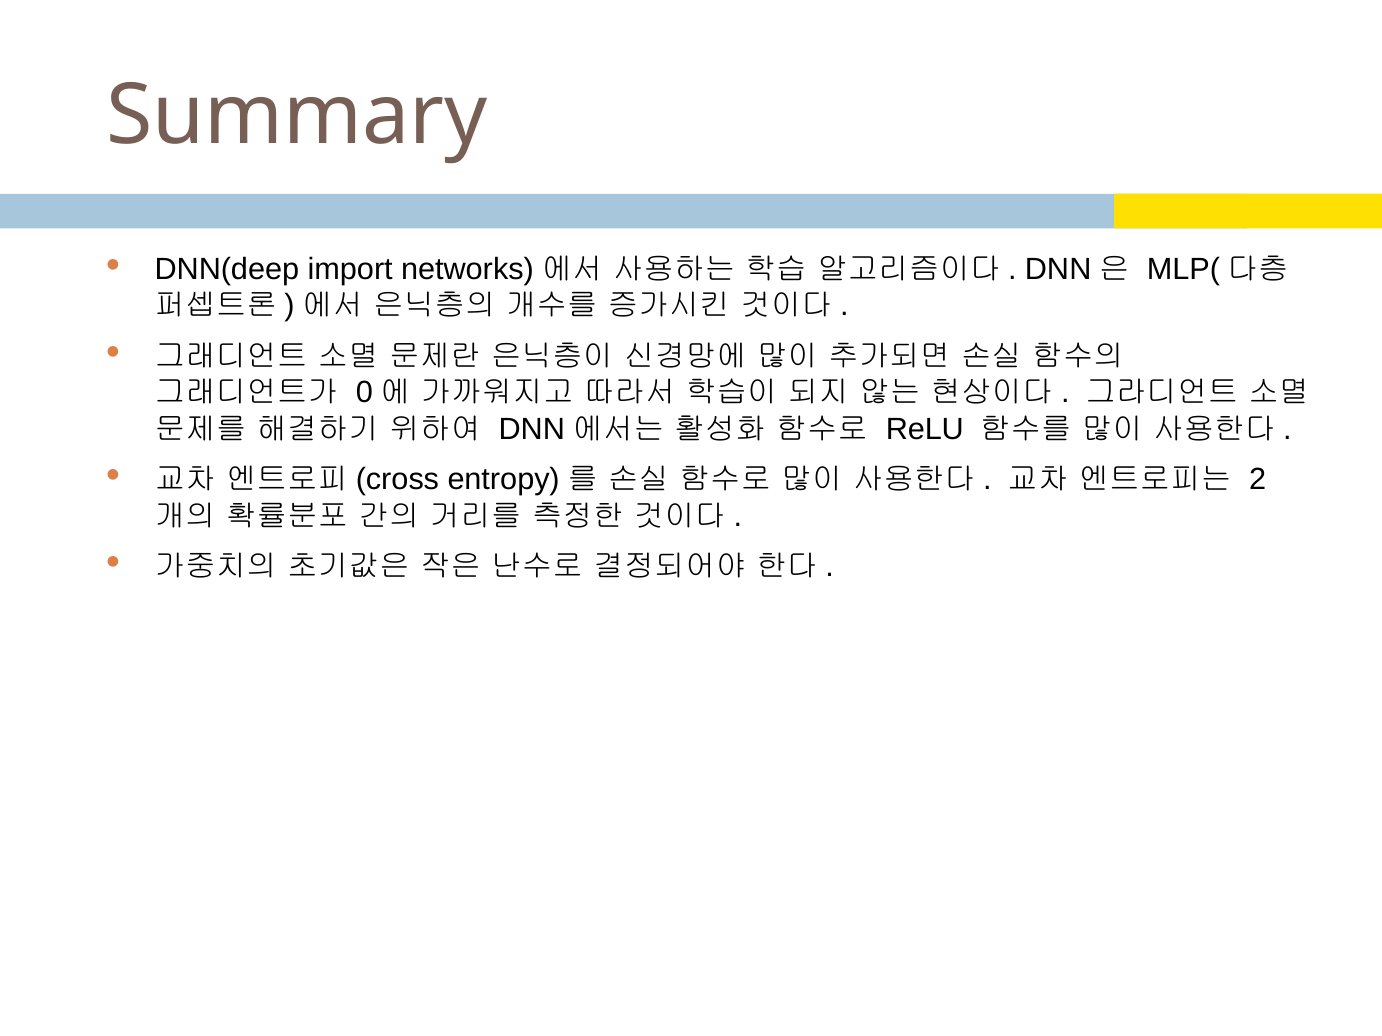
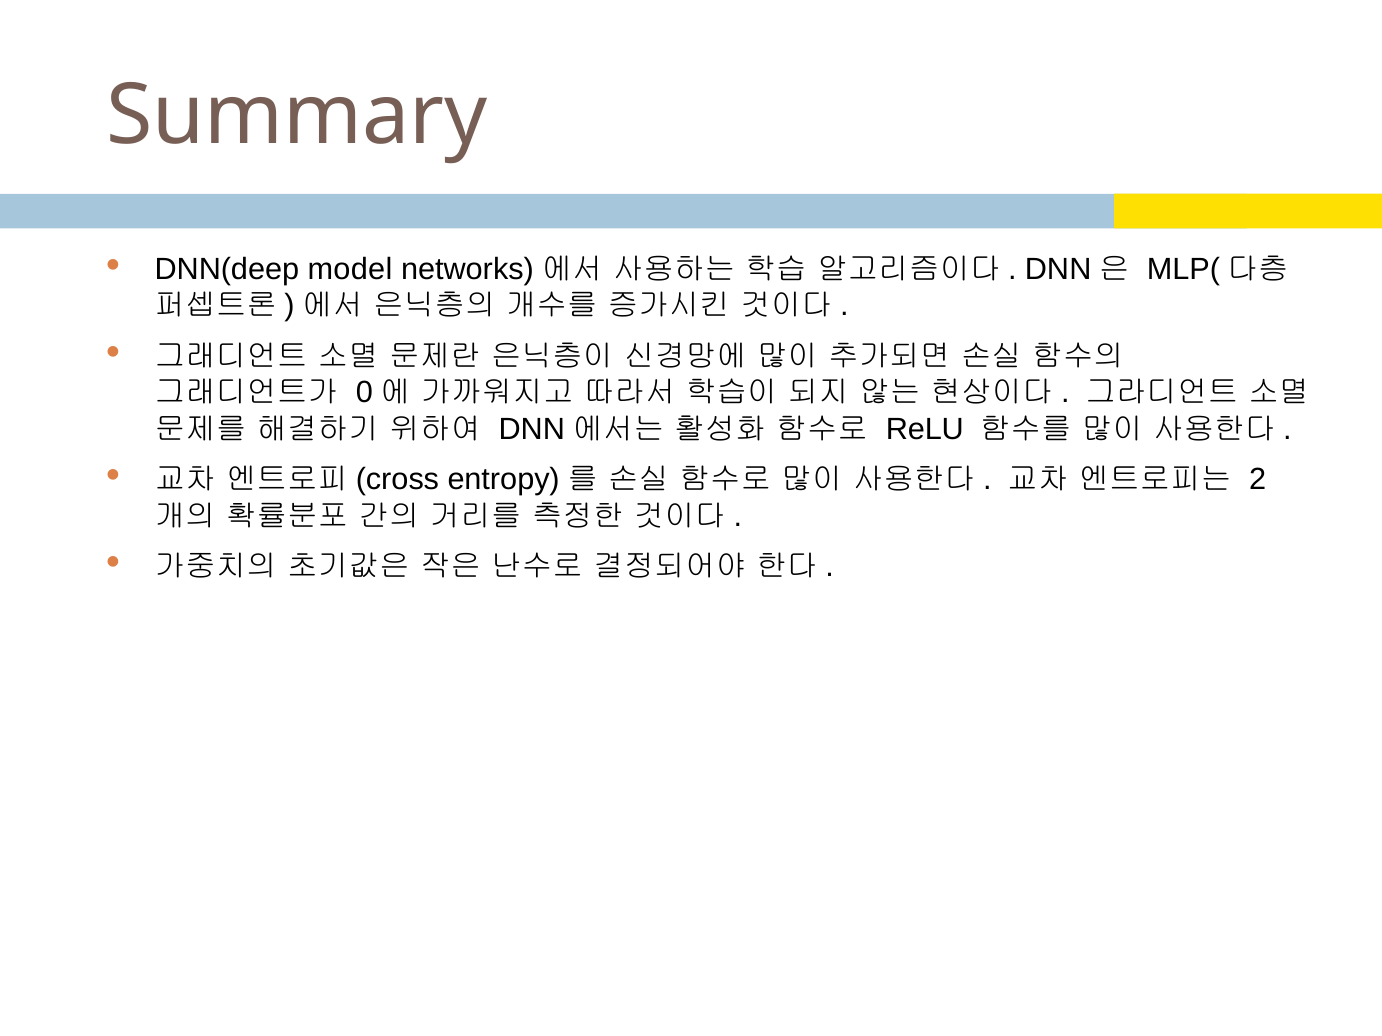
import: import -> model (350, 269)
